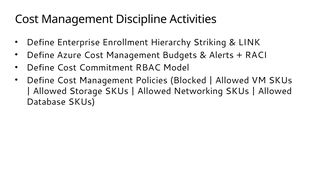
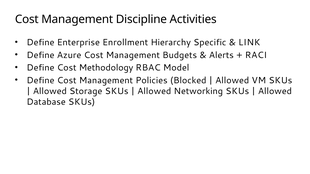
Striking: Striking -> Specific (210, 43)
Commitment: Commitment -> Methodology (106, 68)
